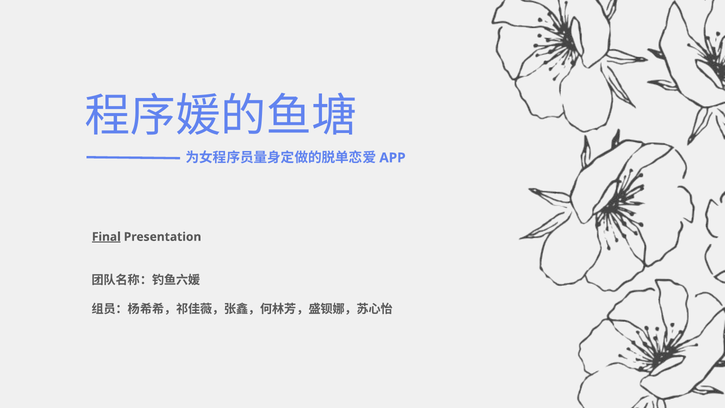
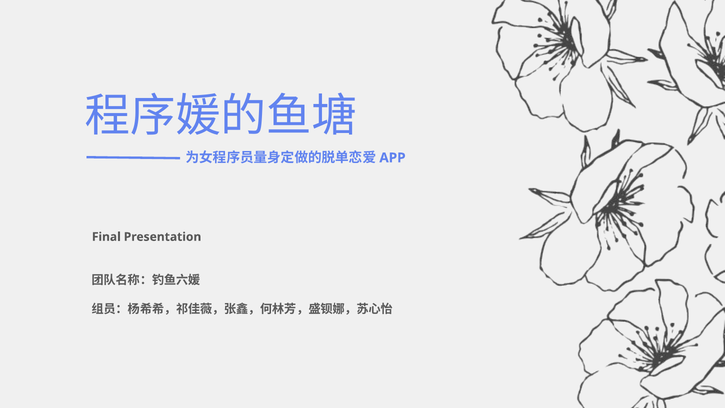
Final underline: present -> none (106, 237)
